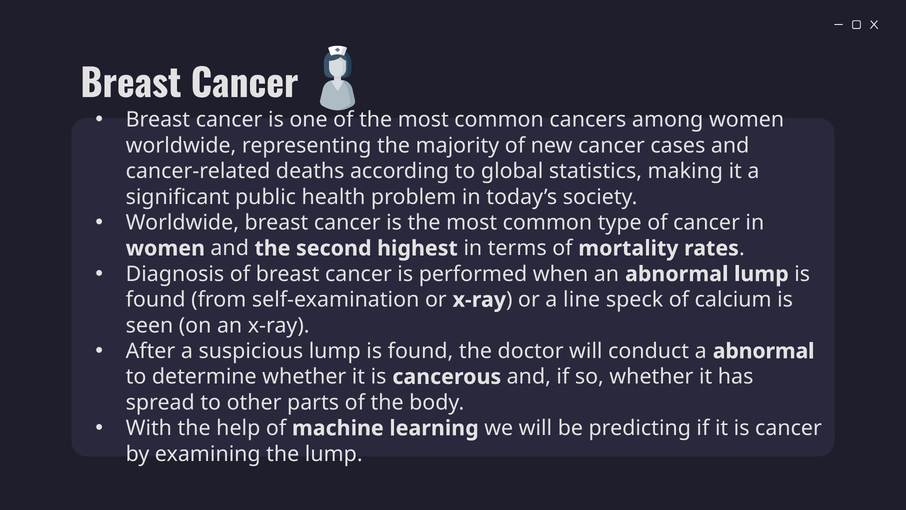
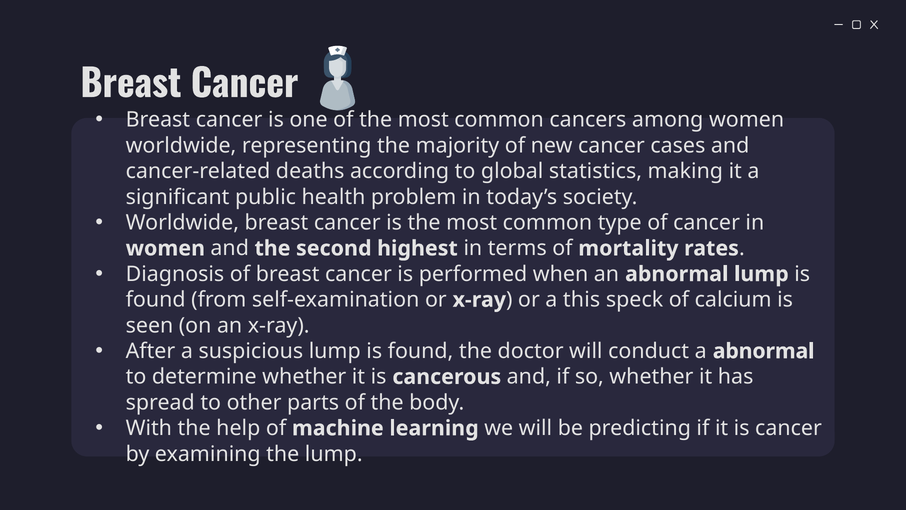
line: line -> this (582, 300)
